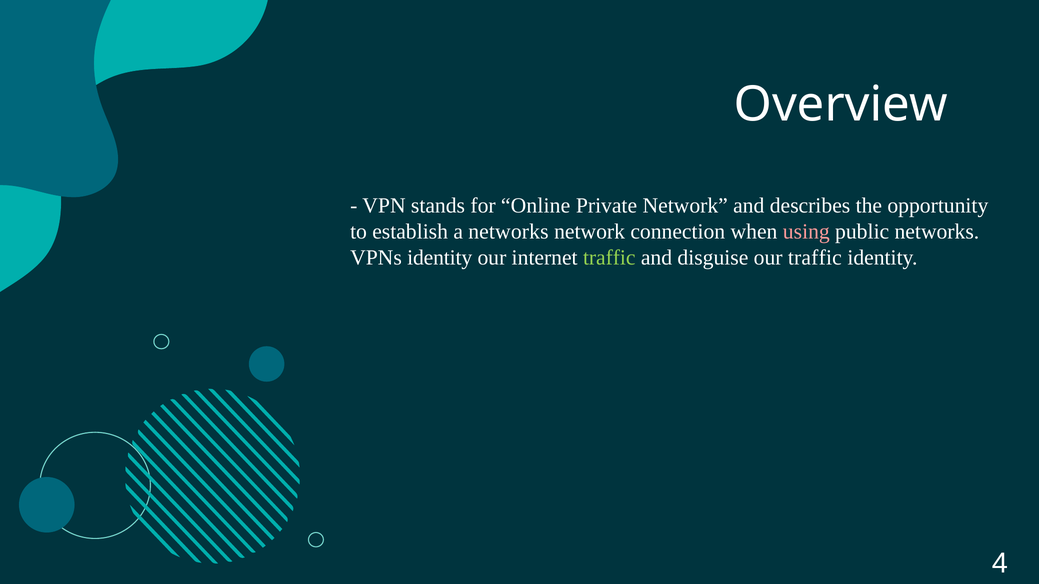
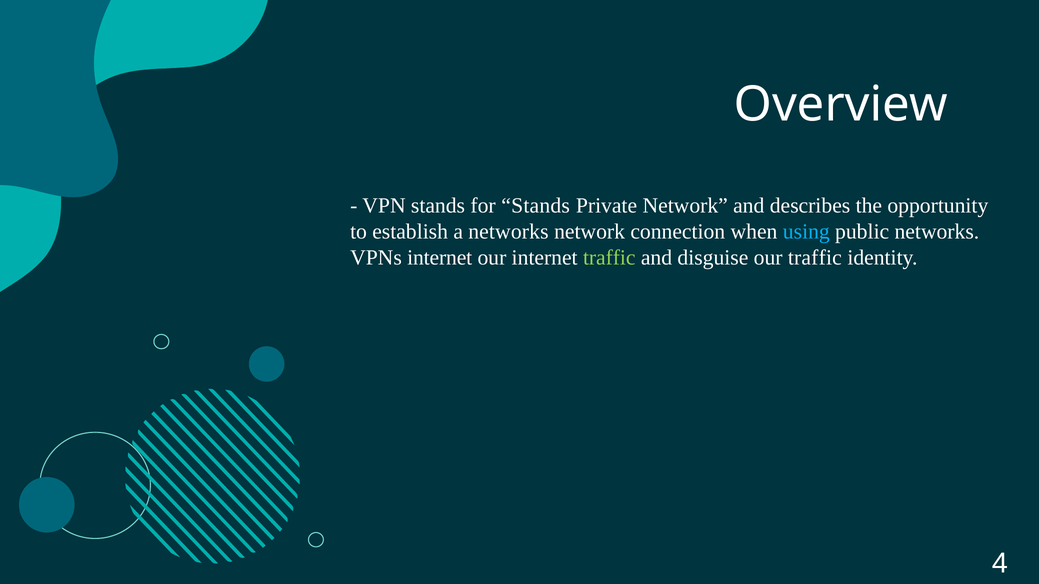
for Online: Online -> Stands (536, 206)
using colour: pink -> light blue (806, 232)
VPNs identity: identity -> internet (440, 258)
